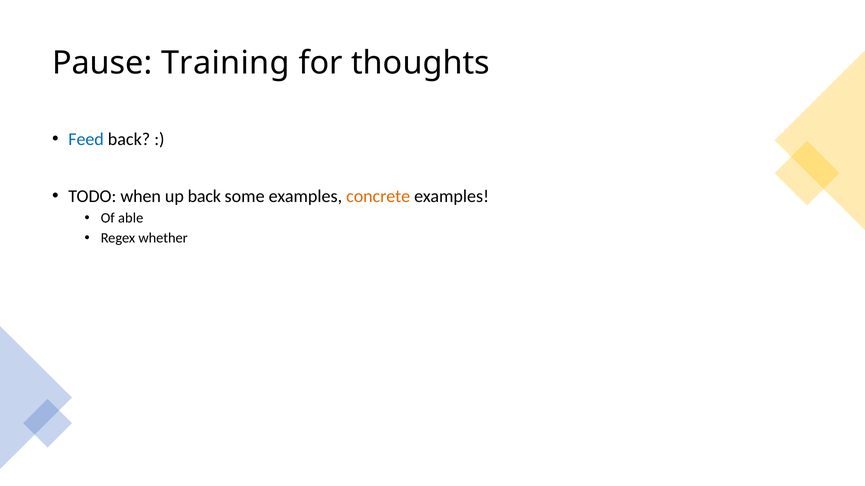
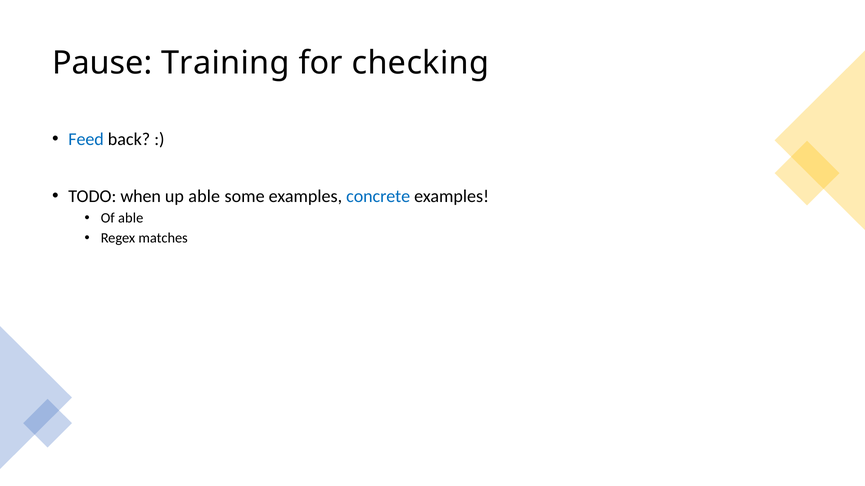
thoughts: thoughts -> checking (420, 63)
up back: back -> able (204, 196)
concrete colour: orange -> blue (378, 196)
whether: whether -> matches (163, 238)
